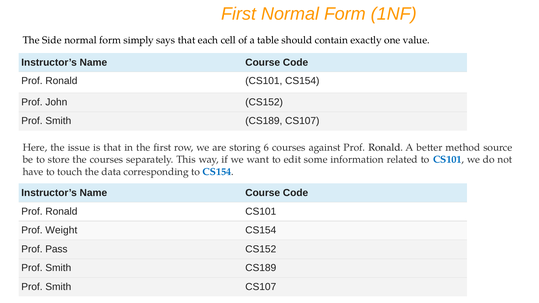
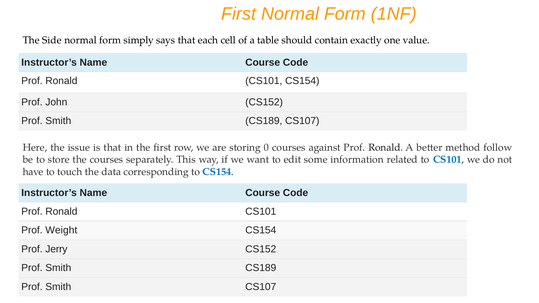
6: 6 -> 0 (266, 148)
source: source -> follow (498, 148)
Pass: Pass -> Jerry (56, 249)
